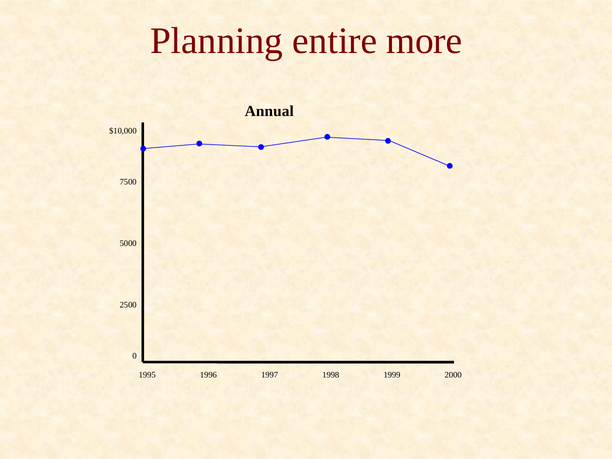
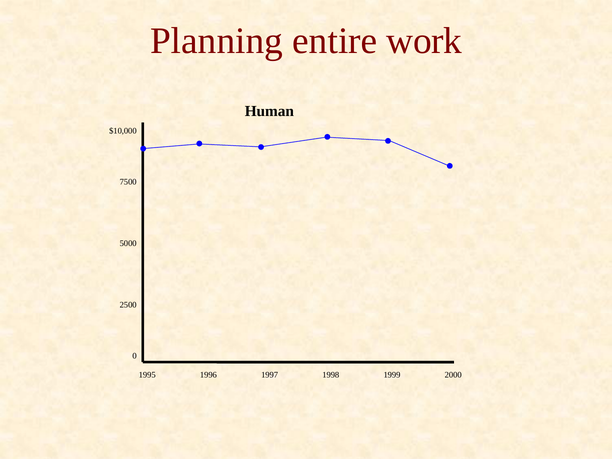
more: more -> work (424, 41)
Annual: Annual -> Human (269, 111)
